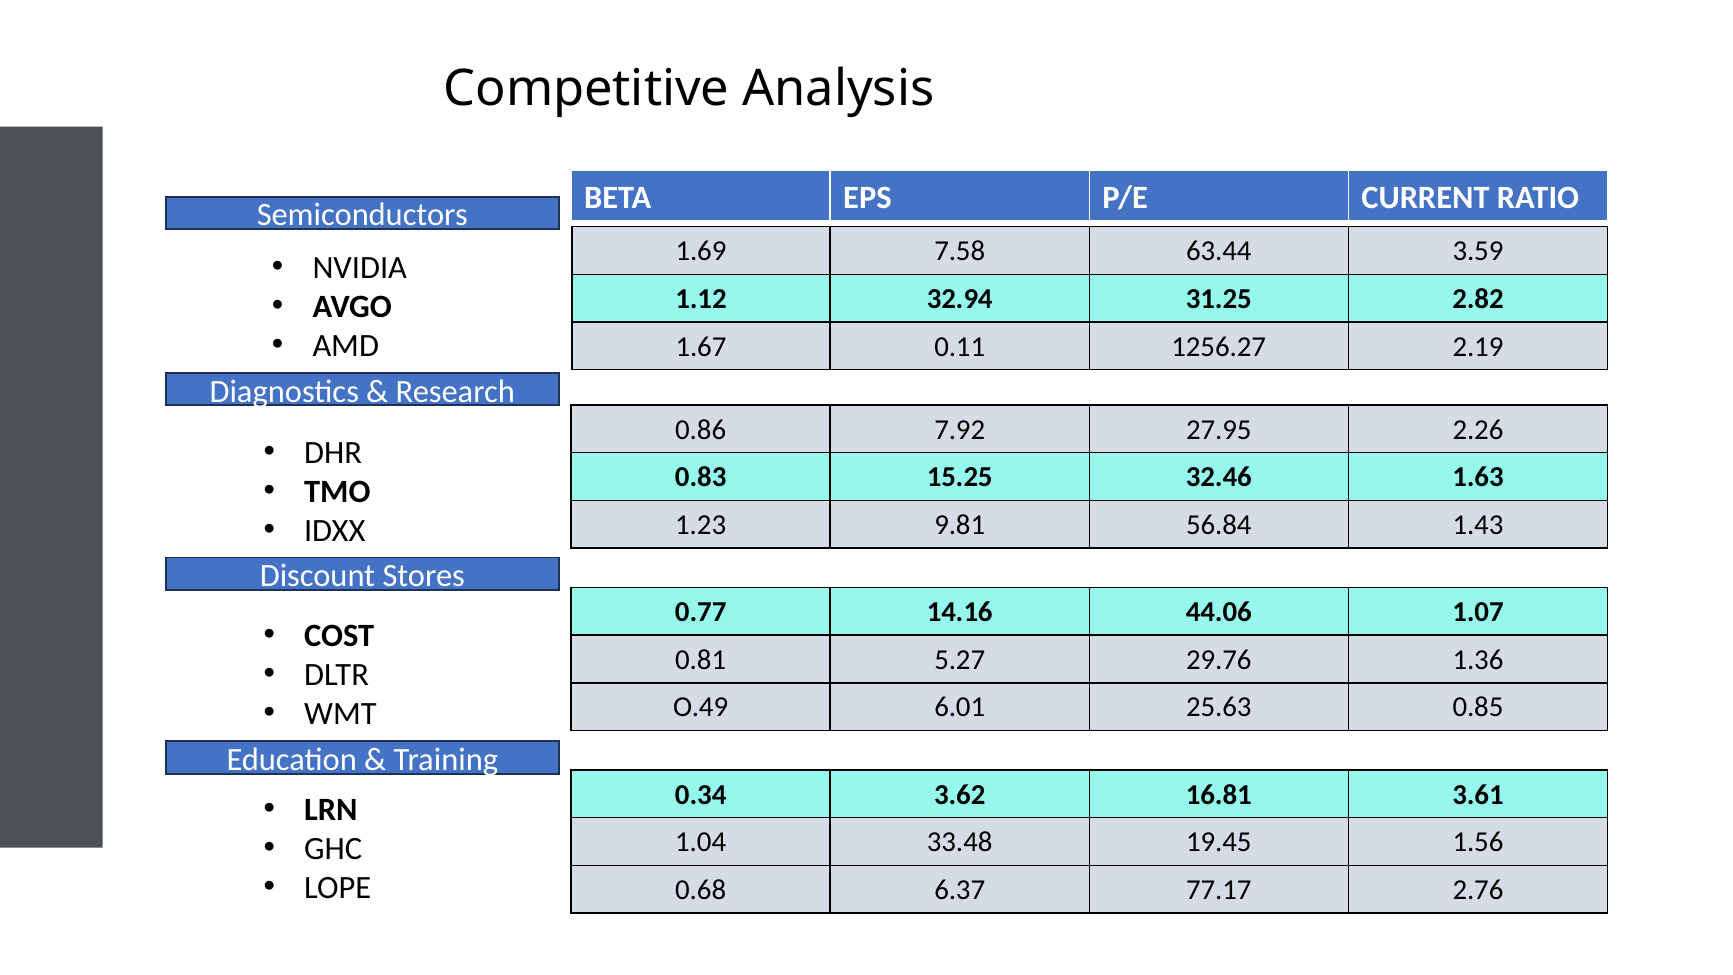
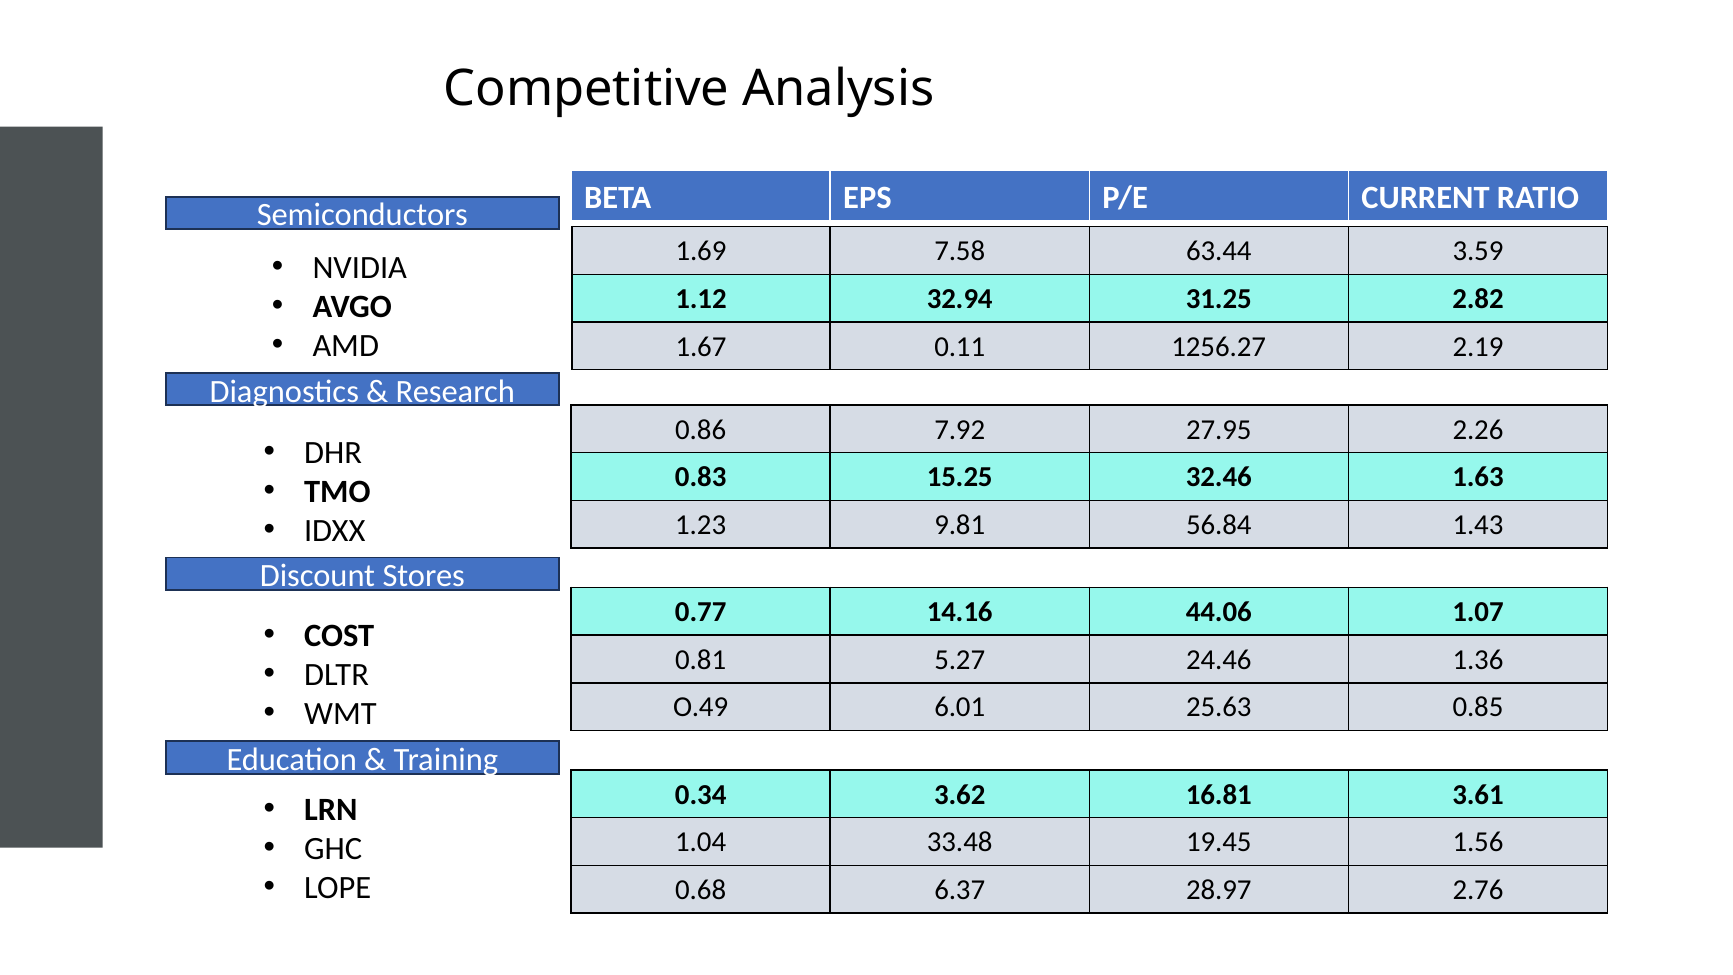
29.76: 29.76 -> 24.46 (1219, 660)
77.17: 77.17 -> 28.97 (1219, 890)
